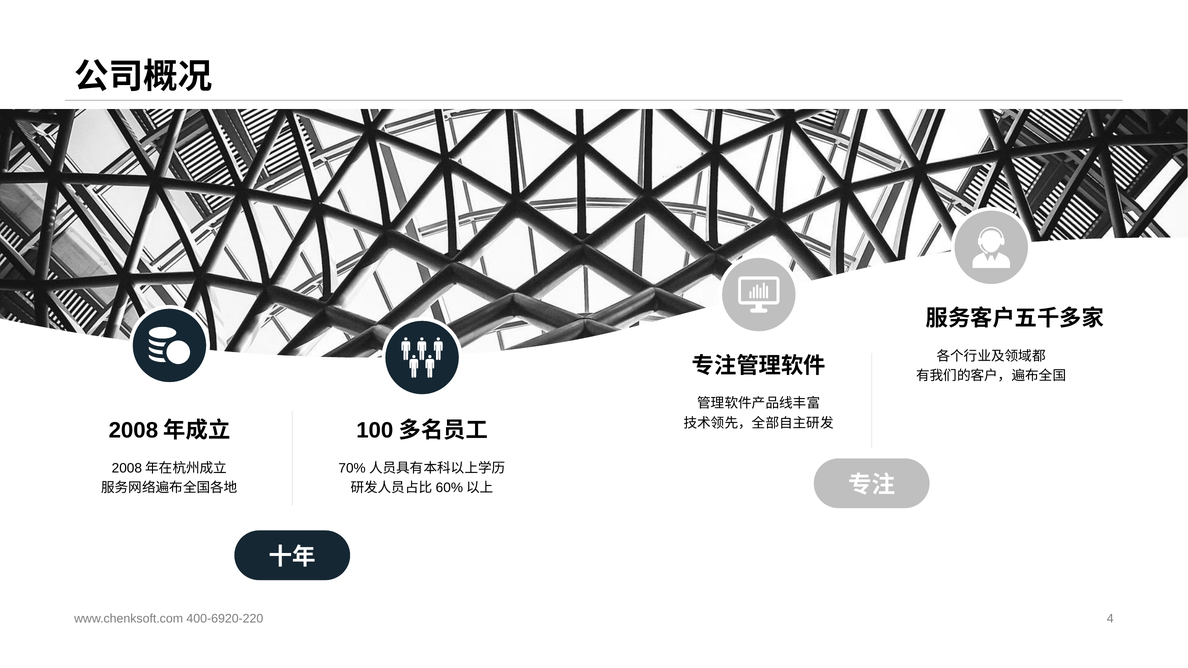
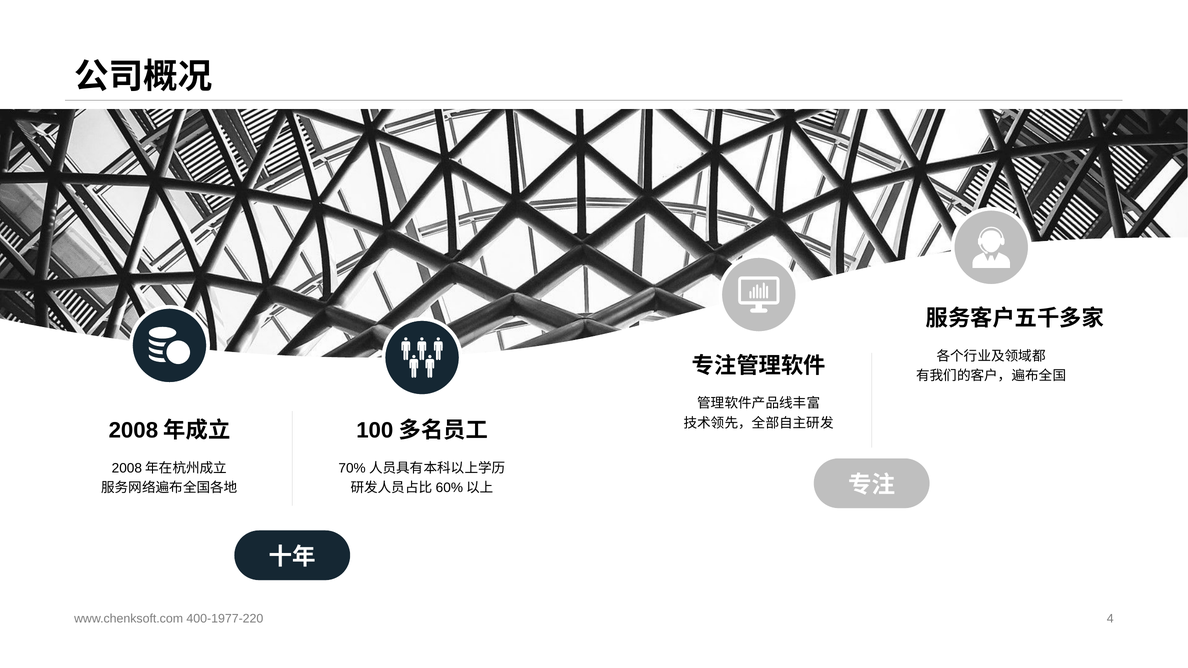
400-6920-220: 400-6920-220 -> 400-1977-220 (225, 619)
